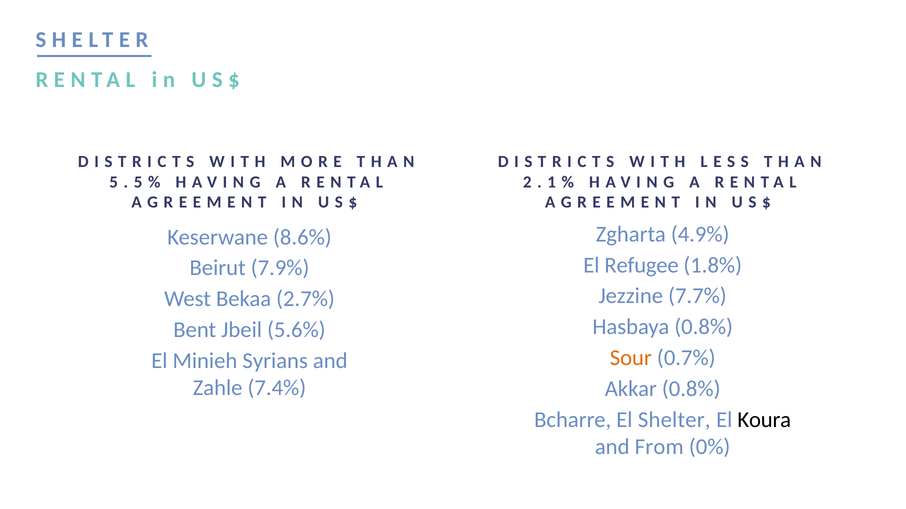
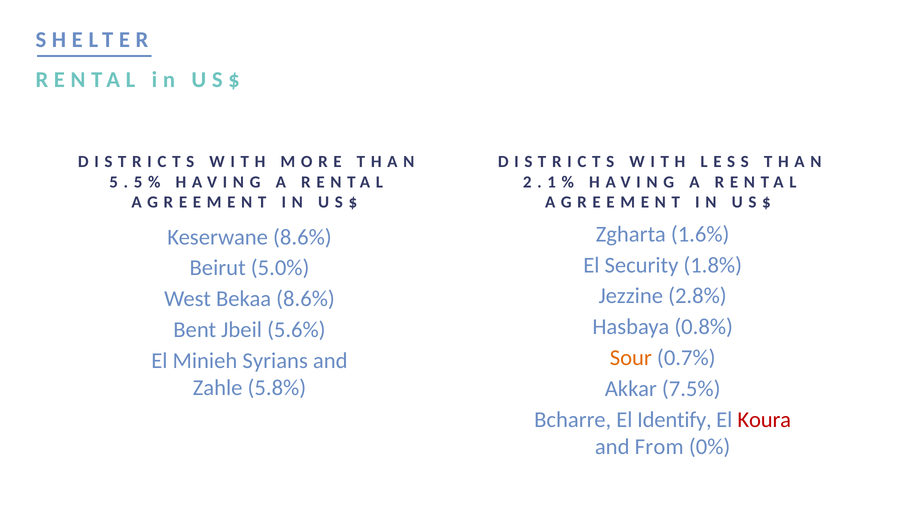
4.9%: 4.9% -> 1.6% (700, 234)
Refugee: Refugee -> Security (641, 265)
7.9%: 7.9% -> 5.0% (280, 268)
7.7%: 7.7% -> 2.8% (697, 296)
Bekaa 2.7%: 2.7% -> 8.6% (306, 299)
7.4%: 7.4% -> 5.8% (277, 388)
Akkar 0.8%: 0.8% -> 7.5% (691, 389)
Shelter: Shelter -> Identify (674, 420)
Koura colour: black -> red (764, 420)
